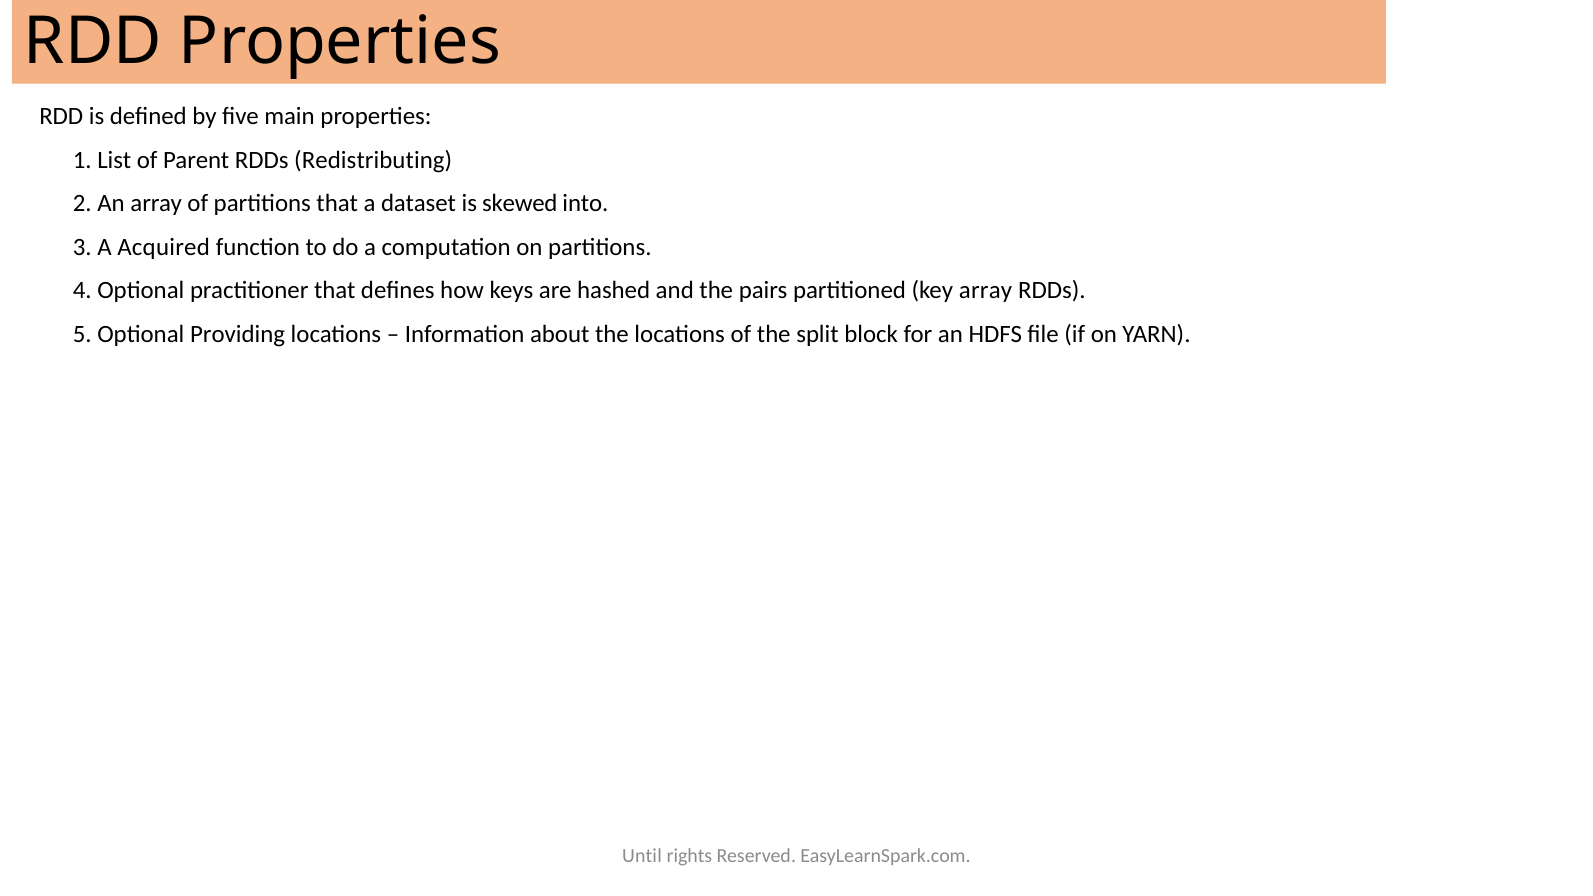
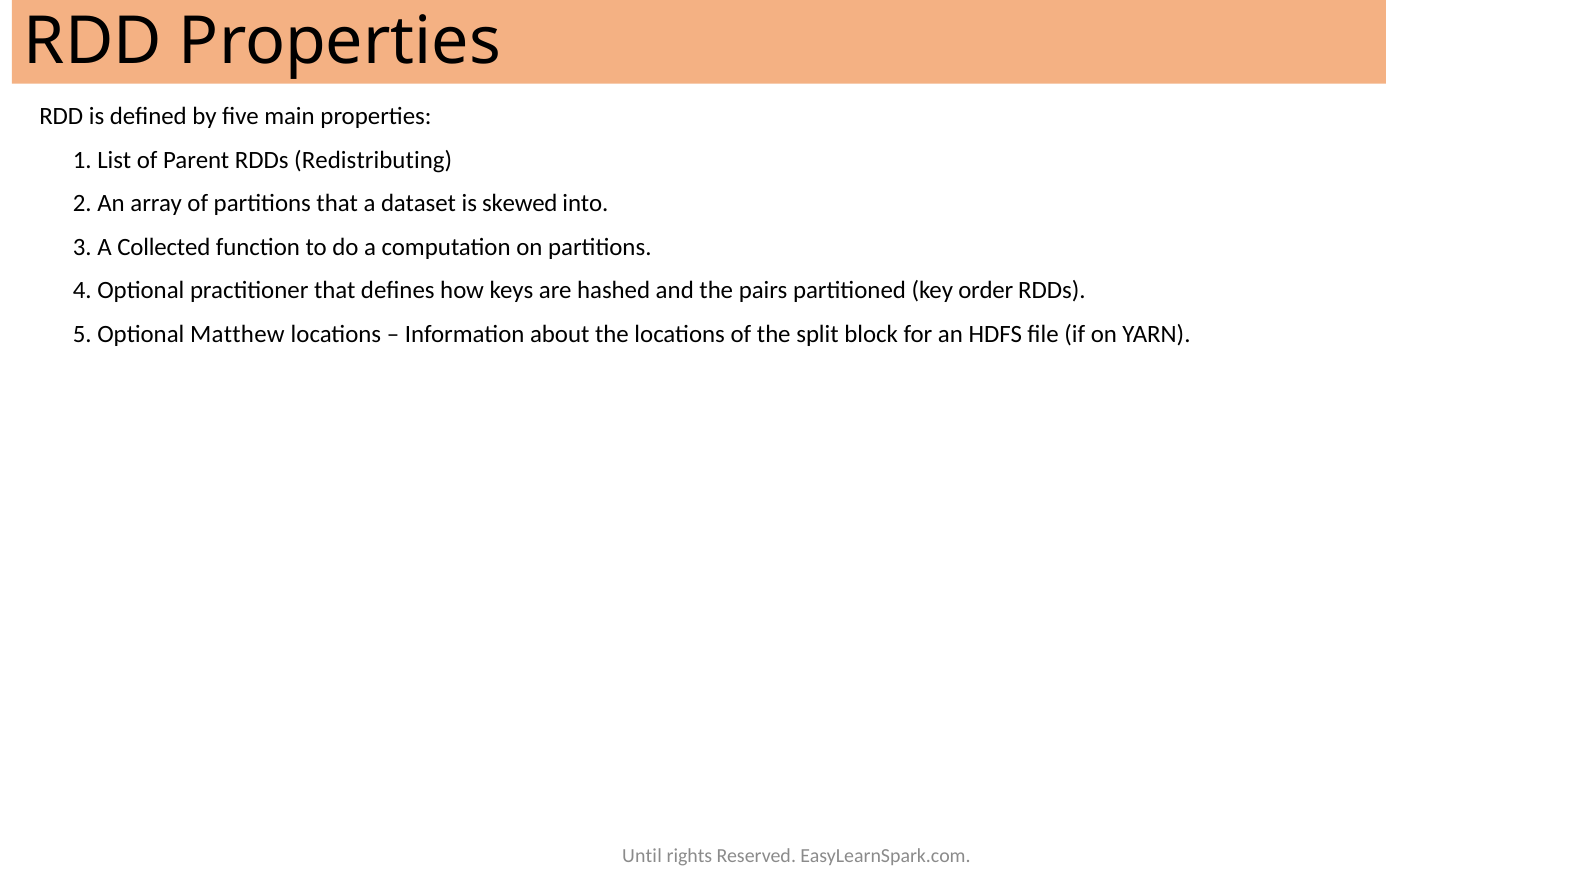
Acquired: Acquired -> Collected (164, 247)
key array: array -> order (986, 291)
Providing: Providing -> Matthew (237, 334)
